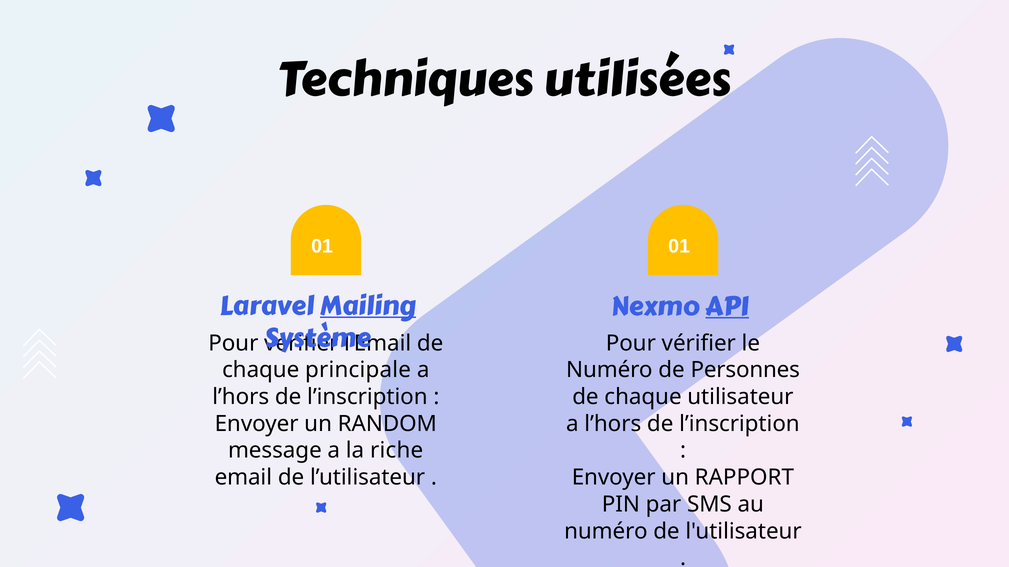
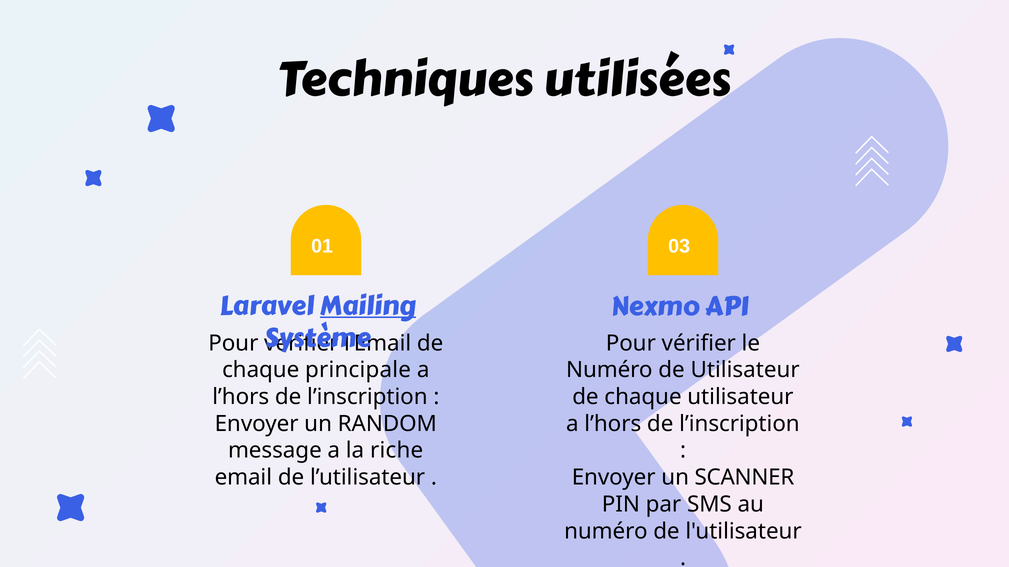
01 01: 01 -> 03 (679, 247)
API underline: present -> none (727, 307)
de Personnes: Personnes -> Utilisateur (745, 370)
RAPPORT: RAPPORT -> SCANNER (744, 478)
